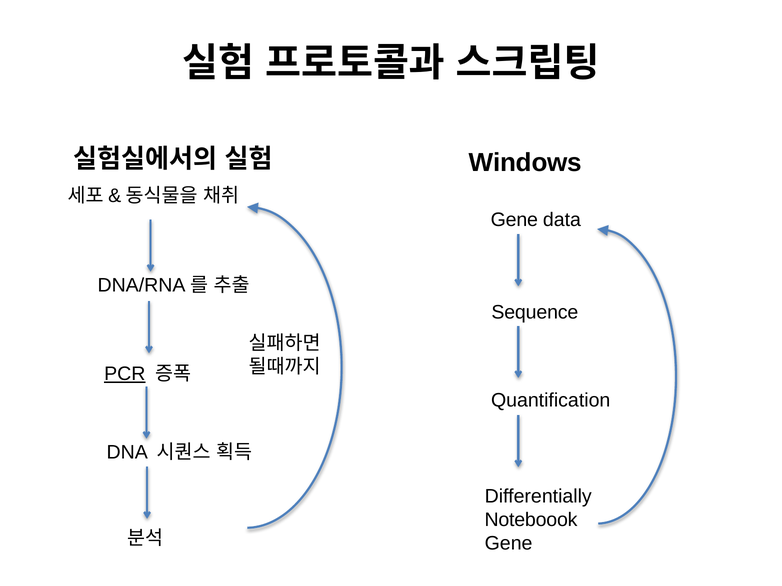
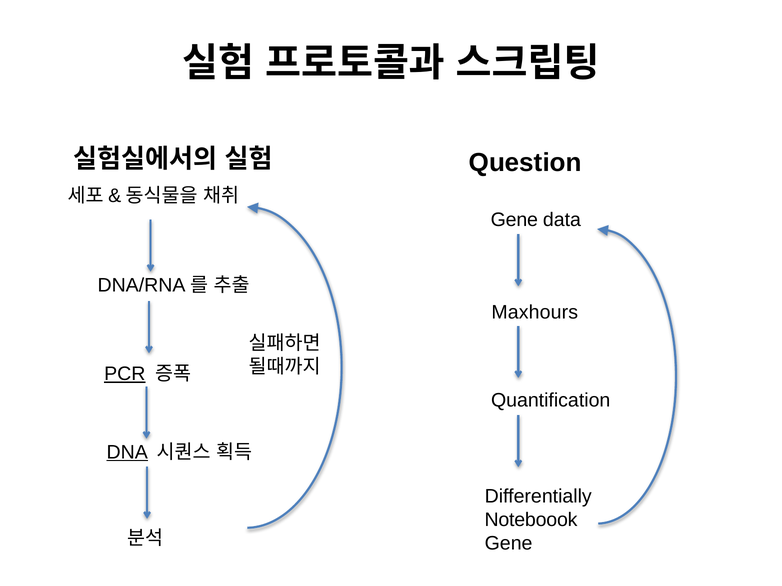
Windows: Windows -> Question (525, 163)
Sequence: Sequence -> Maxhours (535, 313)
DNA underline: none -> present (127, 452)
